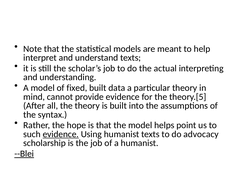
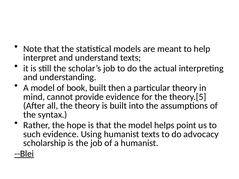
fixed: fixed -> book (77, 88)
data: data -> then (117, 88)
evidence underline: present -> none (61, 134)
